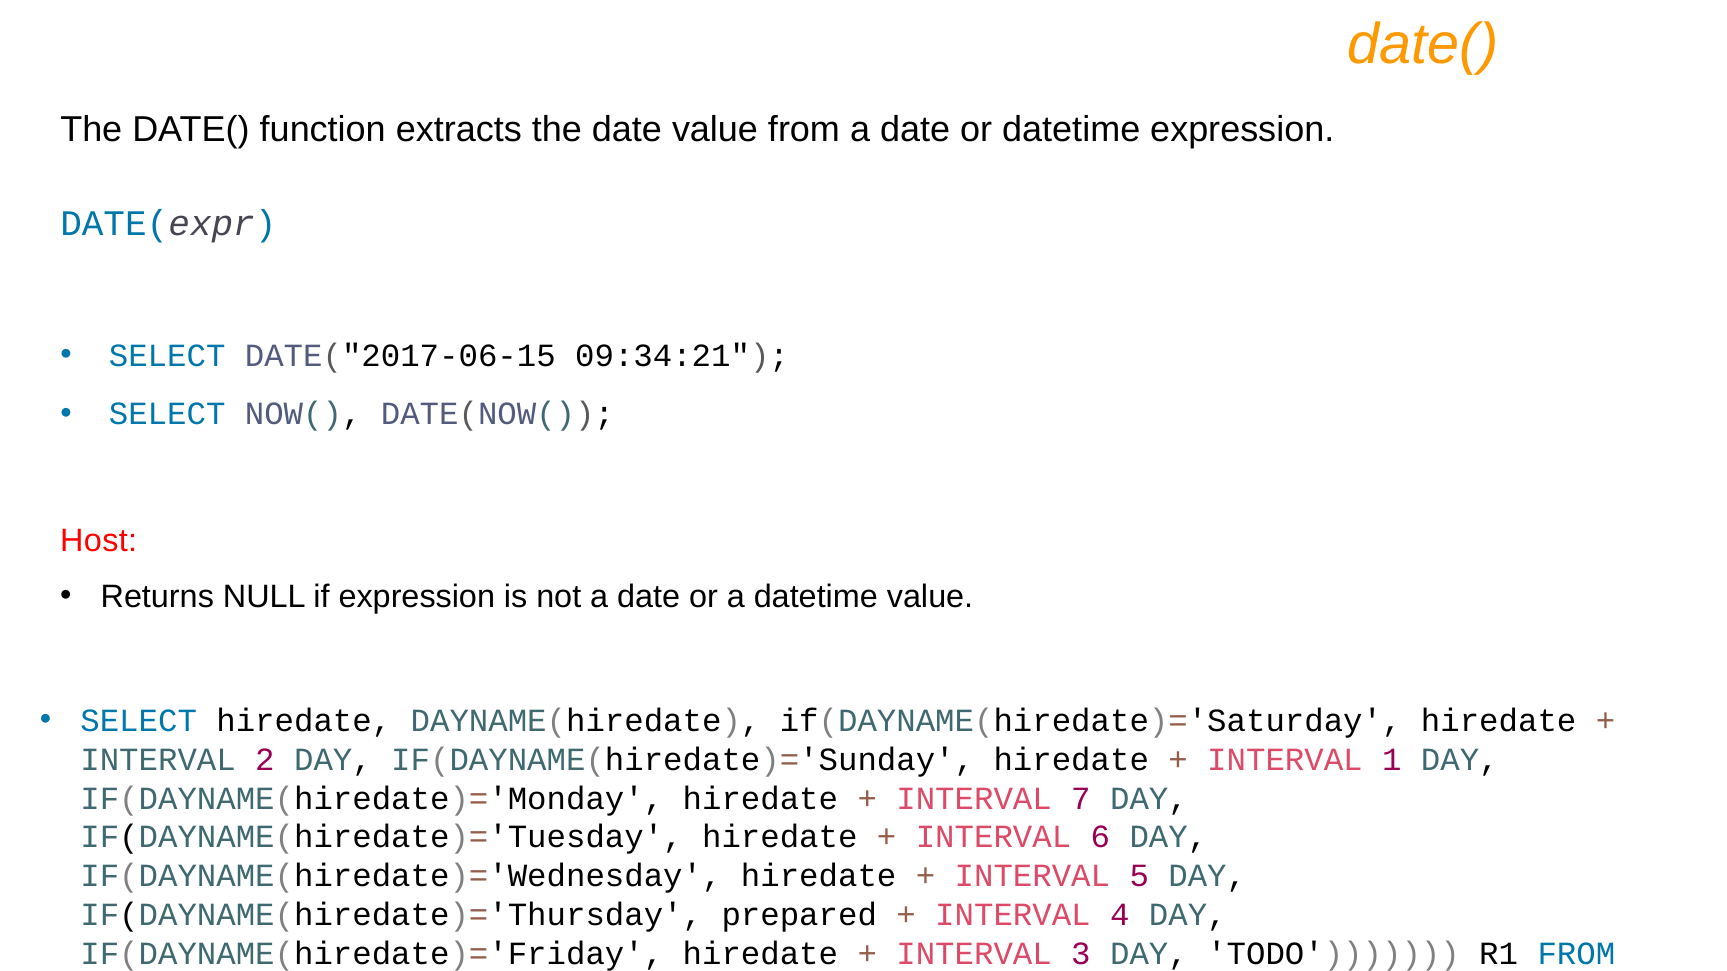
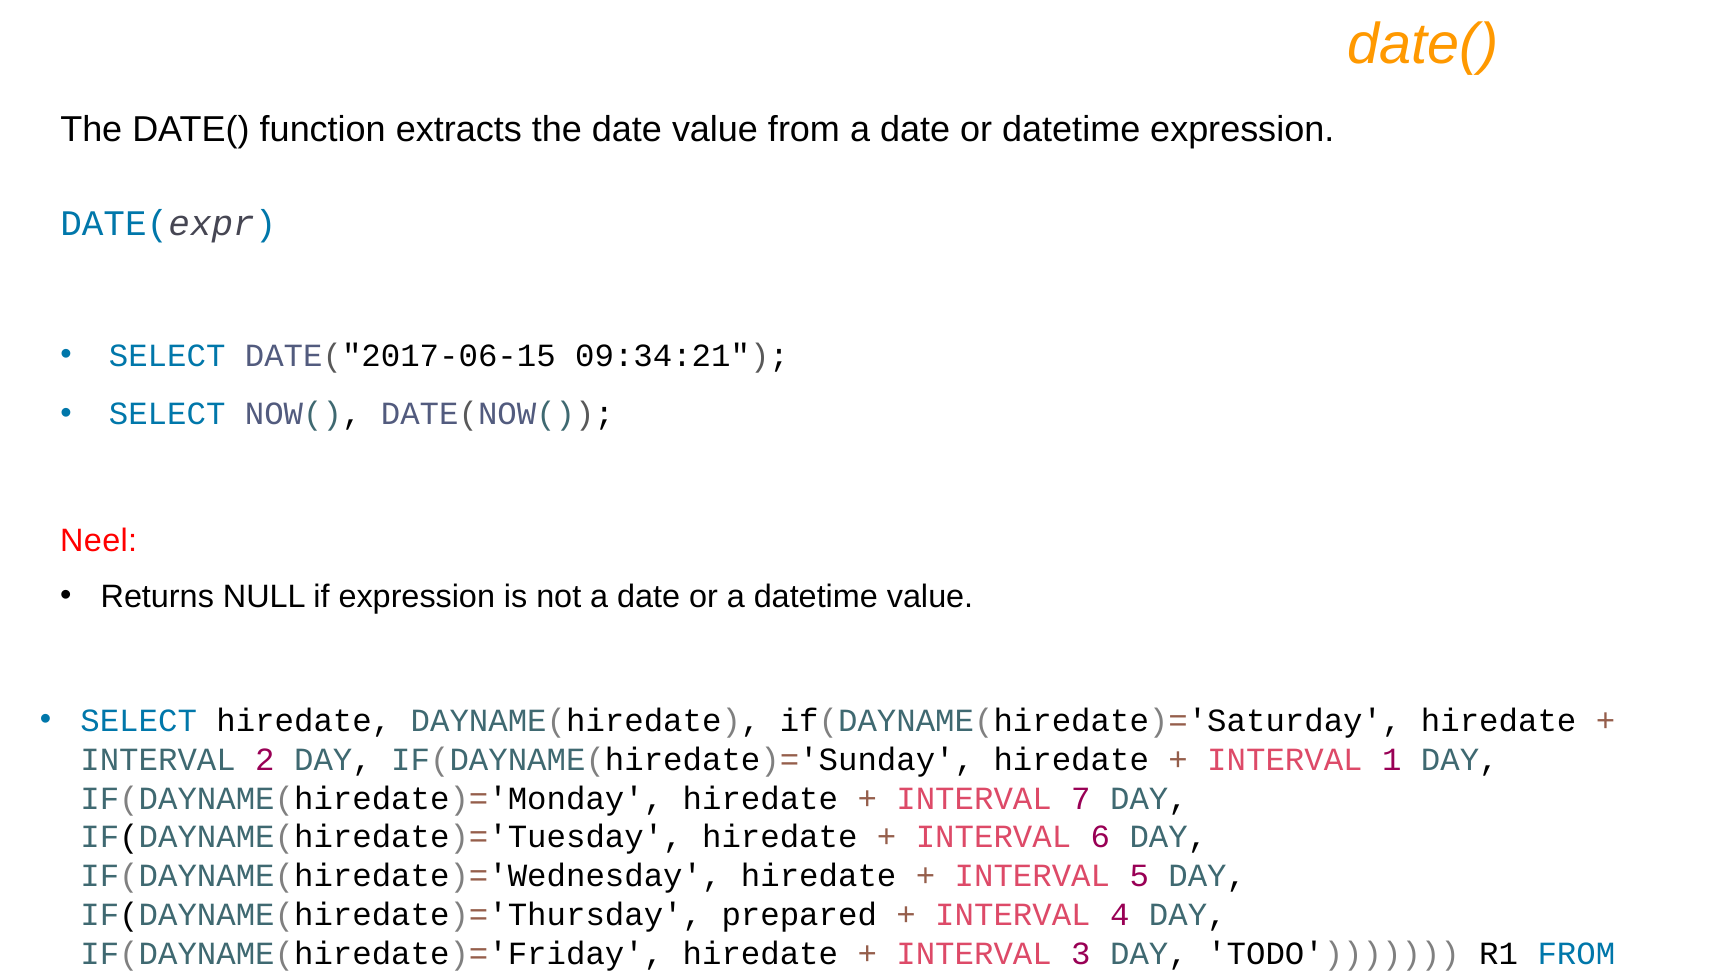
Host: Host -> Neel (99, 541)
